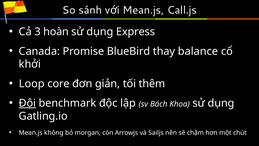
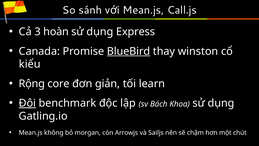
BlueBird underline: none -> present (129, 51)
balance: balance -> winston (198, 51)
khởi: khởi -> kiểu (30, 64)
Loop: Loop -> Rộng (32, 84)
thêm: thêm -> learn (152, 84)
